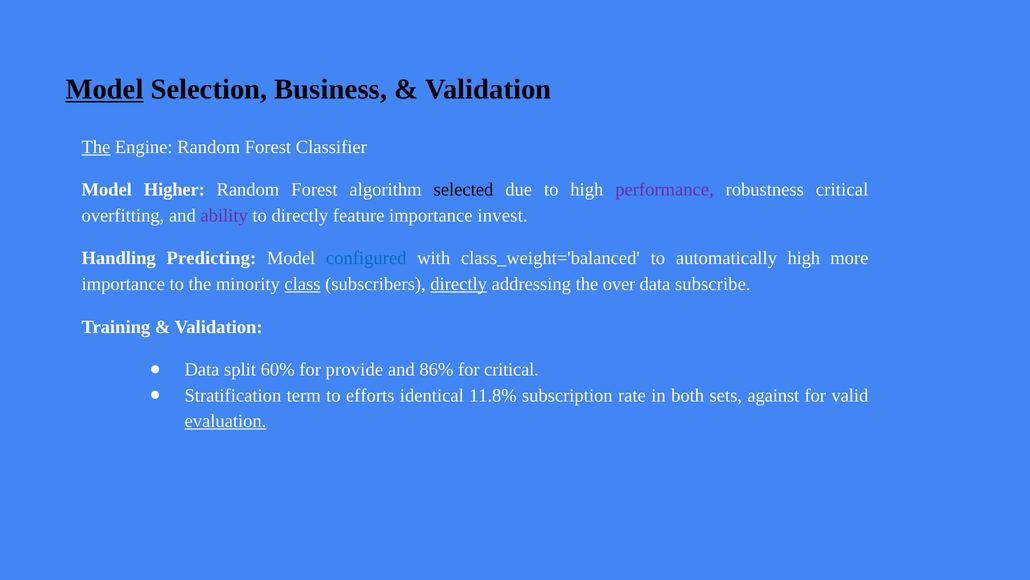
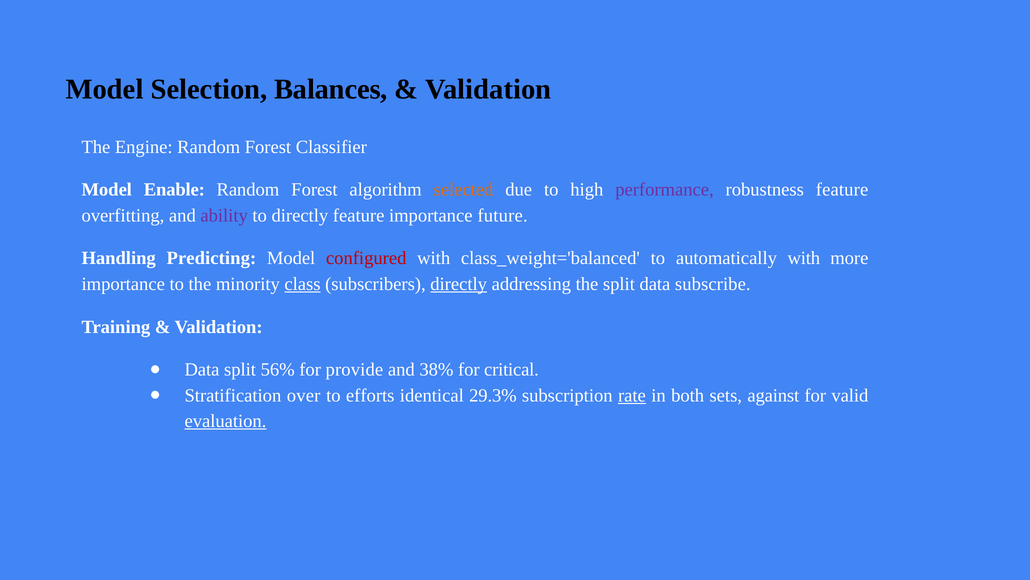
Model underline: present -> none (104, 89)
Business: Business -> Balances (331, 89)
The underline: present -> none (96, 147)
Higher: Higher -> Enable (174, 190)
selected colour: black -> orange (463, 190)
robustness critical: critical -> feature (842, 190)
invest: invest -> future (503, 215)
configured colour: blue -> red (366, 258)
automatically high: high -> with (804, 258)
the over: over -> split (619, 284)
60%: 60% -> 56% (278, 369)
86%: 86% -> 38% (436, 369)
term: term -> over (304, 395)
11.8%: 11.8% -> 29.3% (493, 395)
rate underline: none -> present (632, 395)
